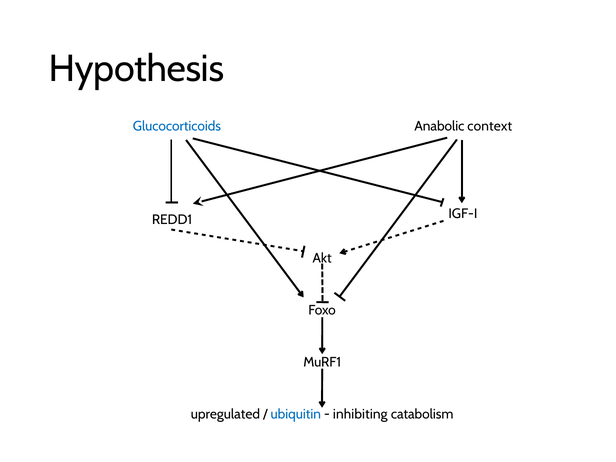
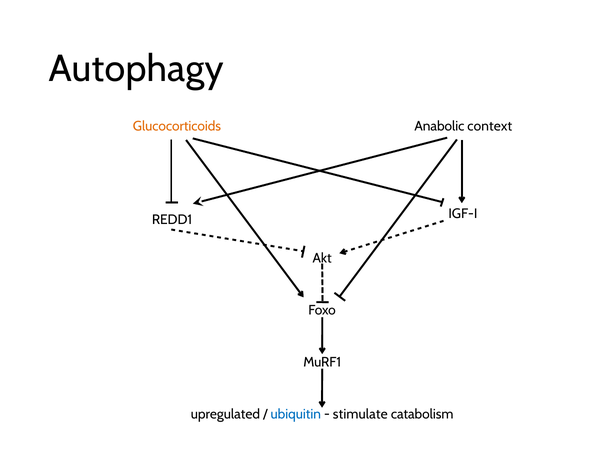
Hypothesis: Hypothesis -> Autophagy (136, 69)
Glucocorticoids colour: blue -> orange (177, 126)
inhibiting: inhibiting -> stimulate (360, 414)
